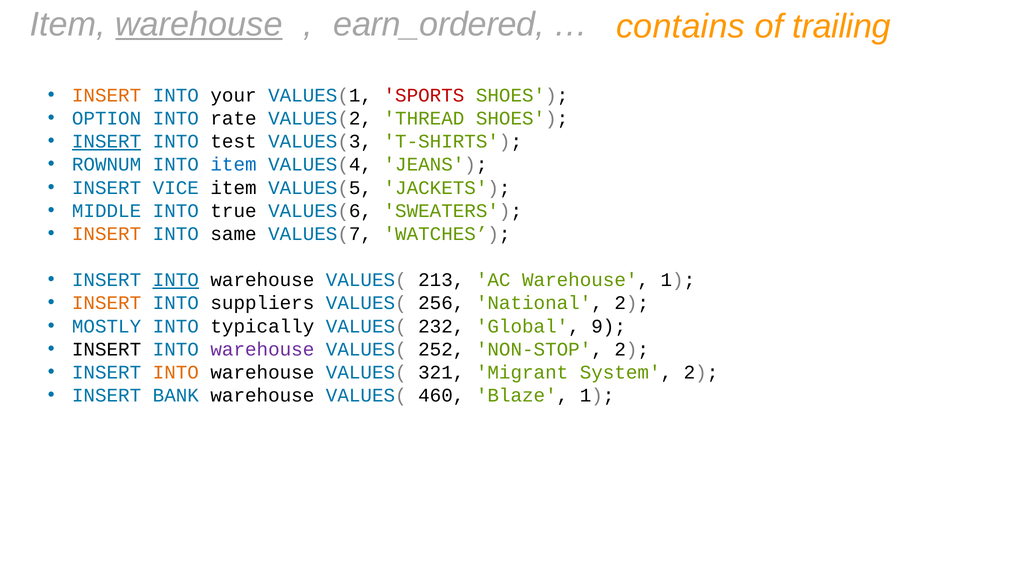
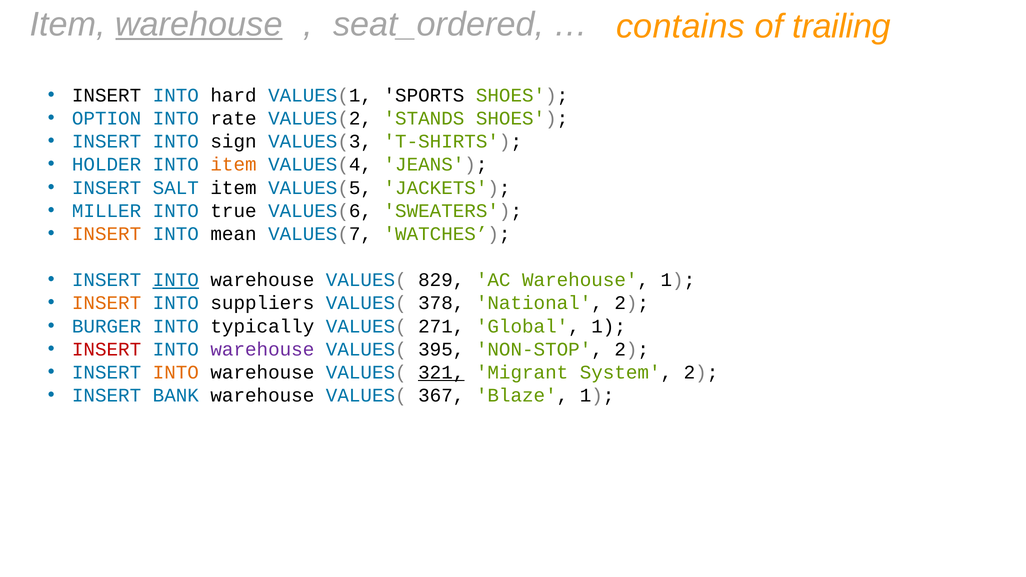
earn_ordered: earn_ordered -> seat_ordered (439, 24)
INSERT colour: orange -> black (107, 95)
your: your -> hard (234, 95)
SPORTS colour: red -> black (424, 95)
THREAD: THREAD -> STANDS (424, 118)
INSERT underline: present -> none (107, 142)
test: test -> sign (234, 142)
ROWNUM: ROWNUM -> HOLDER (107, 165)
item colour: blue -> orange (234, 165)
VICE: VICE -> SALT (176, 188)
MIDDLE: MIDDLE -> MILLER (107, 211)
same: same -> mean (234, 234)
213: 213 -> 829 (441, 280)
256: 256 -> 378 (441, 303)
MOSTLY: MOSTLY -> BURGER (107, 326)
232: 232 -> 271 (441, 326)
Global 9: 9 -> 1 (609, 326)
INSERT colour: black -> red (107, 349)
252: 252 -> 395 (441, 349)
321 underline: none -> present (441, 372)
460: 460 -> 367 (441, 396)
